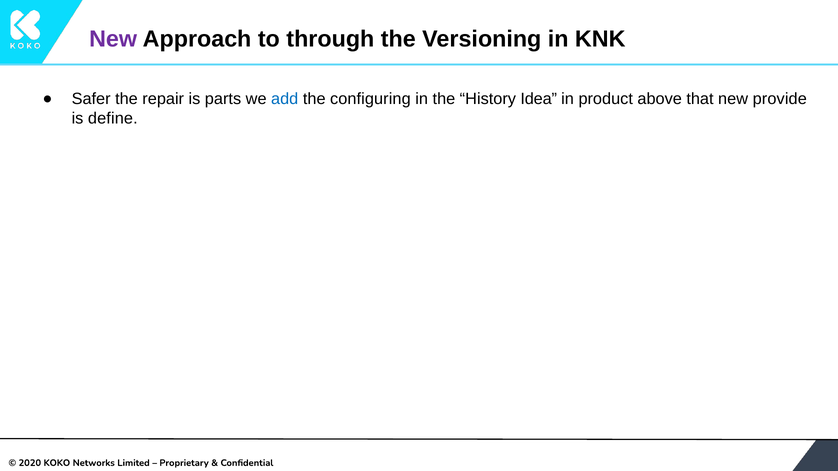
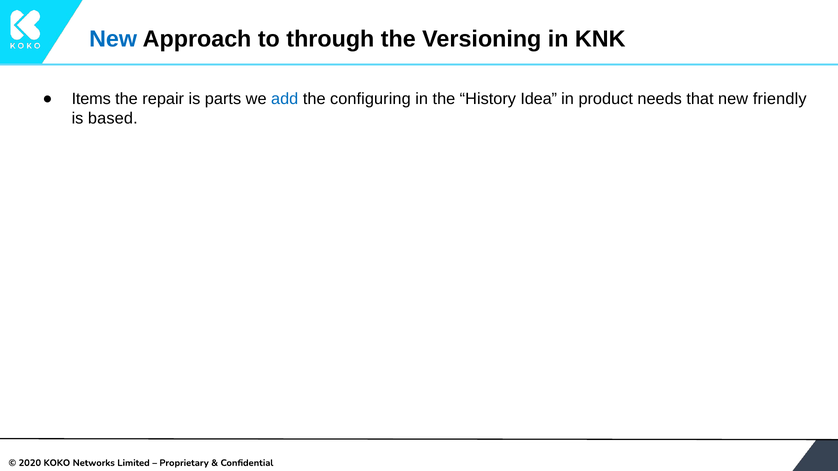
New colour: purple -> blue (113, 39)
Safer: Safer -> Items (91, 99)
above: above -> needs (660, 99)
provide: provide -> friendly (780, 99)
define: define -> based (113, 119)
